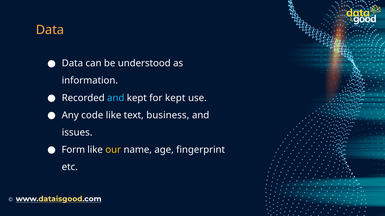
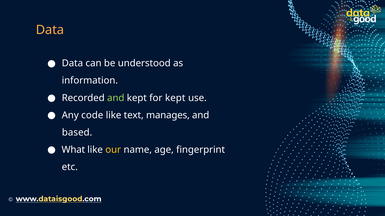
and colour: light blue -> light green (116, 98)
business: business -> manages (168, 115)
issues: issues -> based (77, 133)
Form: Form -> What (73, 150)
